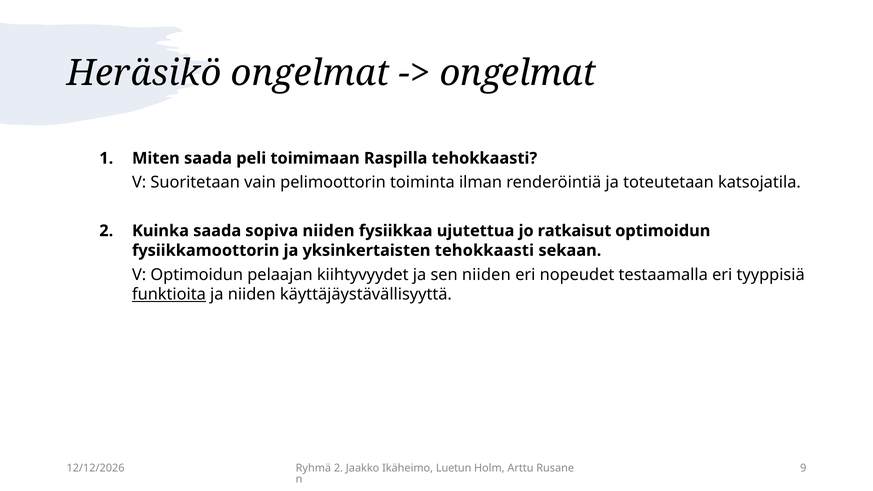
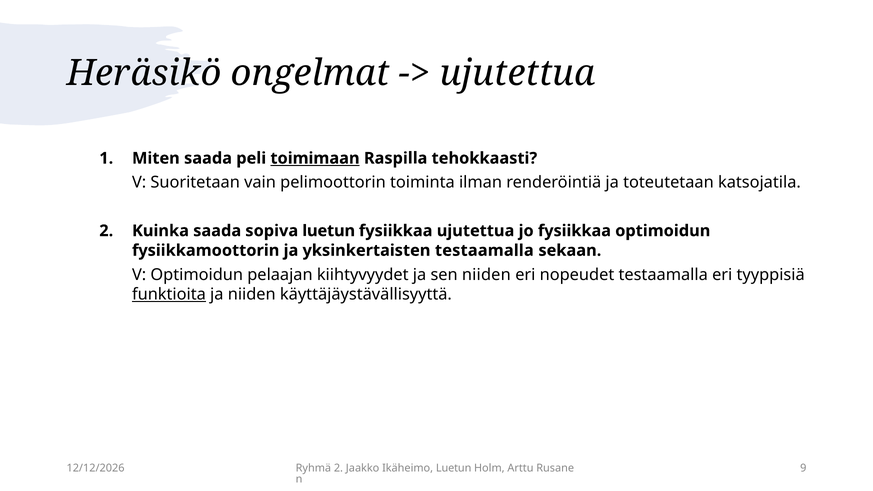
ongelmat: ongelmat -> ujutettua (518, 73)
toimimaan underline: none -> present (315, 158)
sopiva niiden: niiden -> luetun (329, 231)
jo ratkaisut: ratkaisut -> fysiikkaa (574, 231)
yksinkertaisten tehokkaasti: tehokkaasti -> testaamalla (484, 250)
